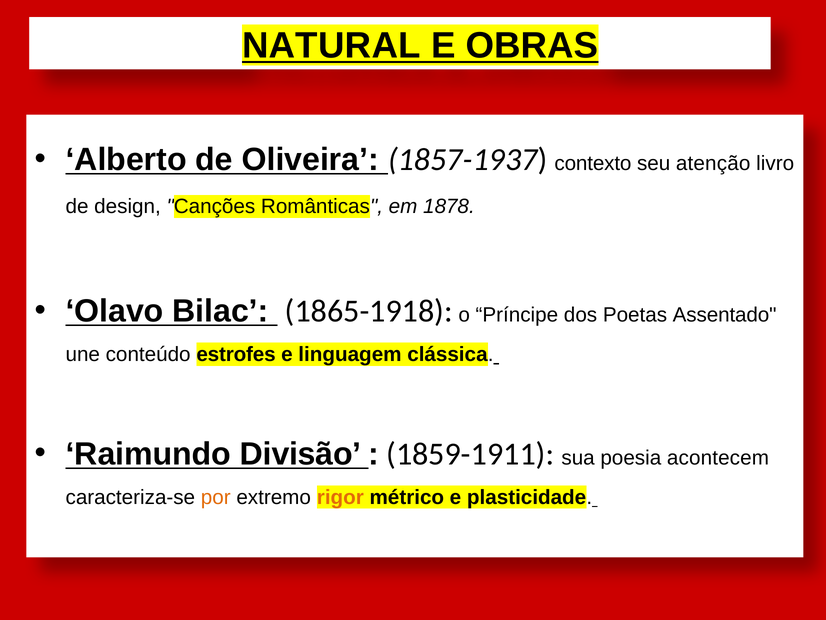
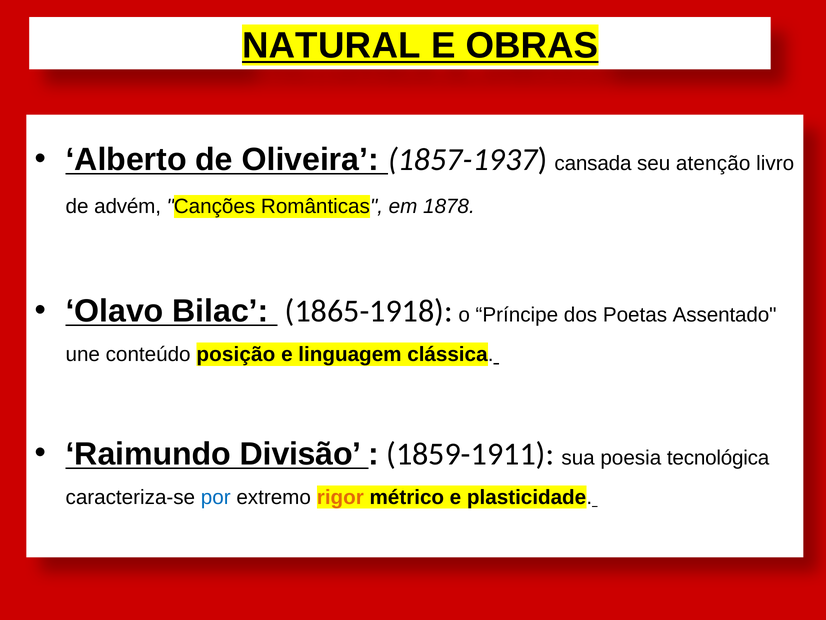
contexto: contexto -> cansada (593, 163)
design: design -> advém (128, 206)
estrofes: estrofes -> posição (236, 354)
acontecem: acontecem -> tecnológica (718, 458)
por colour: orange -> blue (216, 497)
